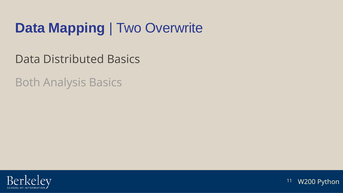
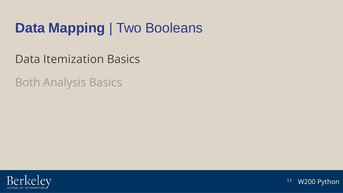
Overwrite: Overwrite -> Booleans (174, 28)
Distributed: Distributed -> Itemization (74, 59)
